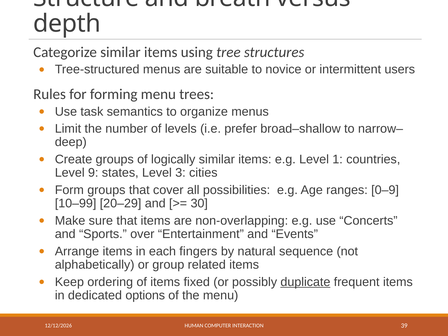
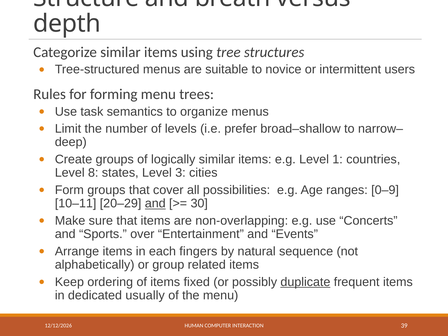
9: 9 -> 8 (93, 173)
10–99: 10–99 -> 10–11 (76, 204)
and underline: none -> present (155, 204)
options: options -> usually (145, 295)
